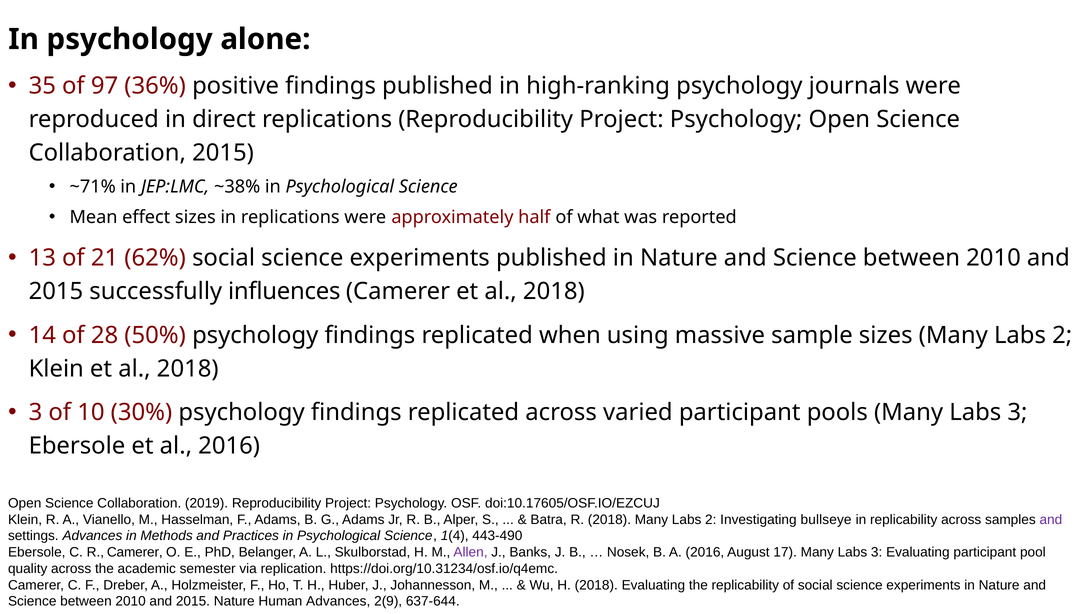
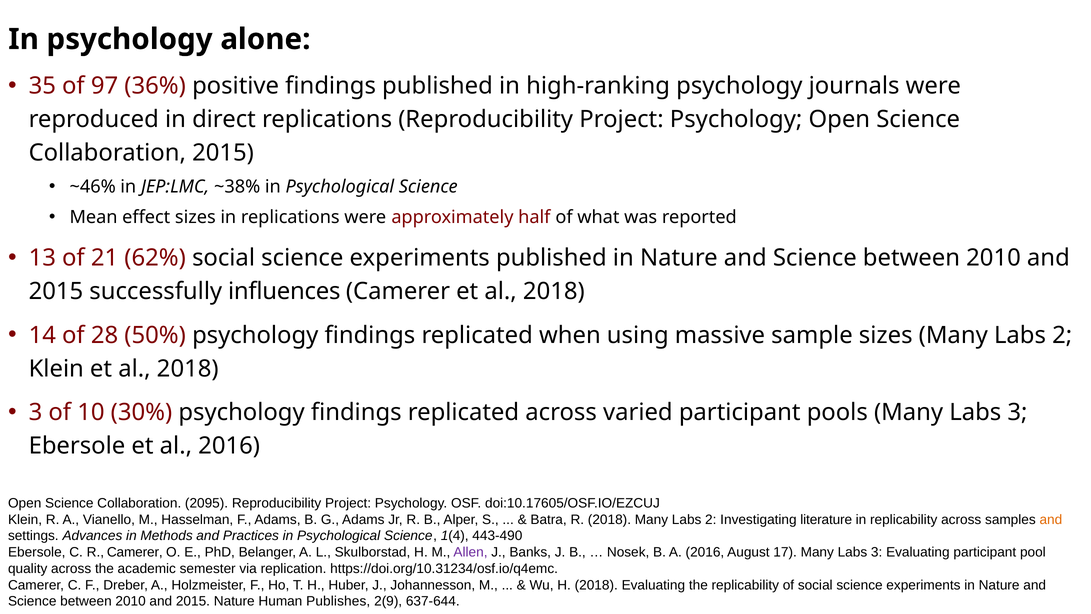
~71%: ~71% -> ~46% (93, 187)
2019: 2019 -> 2095 (207, 503)
bullseye: bullseye -> literature (826, 519)
and colour: purple -> orange (1051, 519)
Human Advances: Advances -> Publishes (338, 601)
